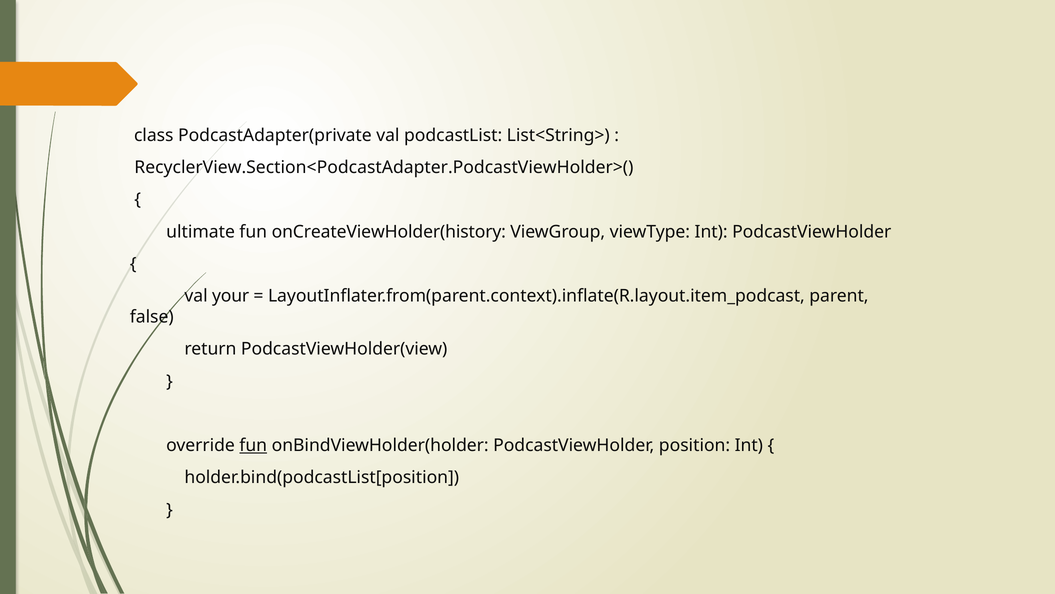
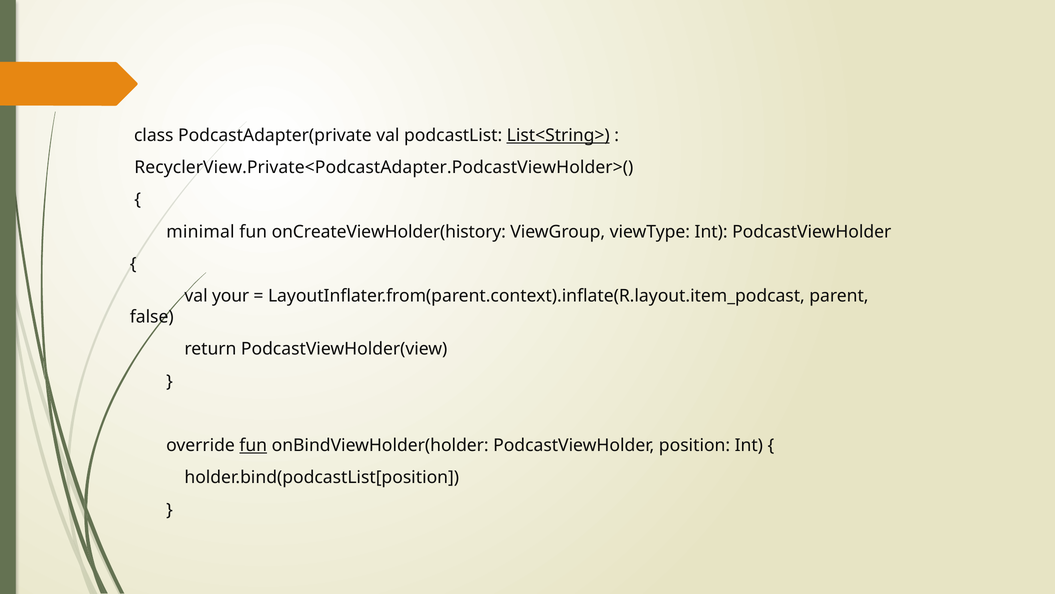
List<String> underline: none -> present (558, 135)
RecyclerView.Section<PodcastAdapter.PodcastViewHolder>(: RecyclerView.Section<PodcastAdapter.PodcastViewHolder>( -> RecyclerView.Private<PodcastAdapter.PodcastViewHolder>( (384, 167)
ultimate: ultimate -> minimal (200, 231)
